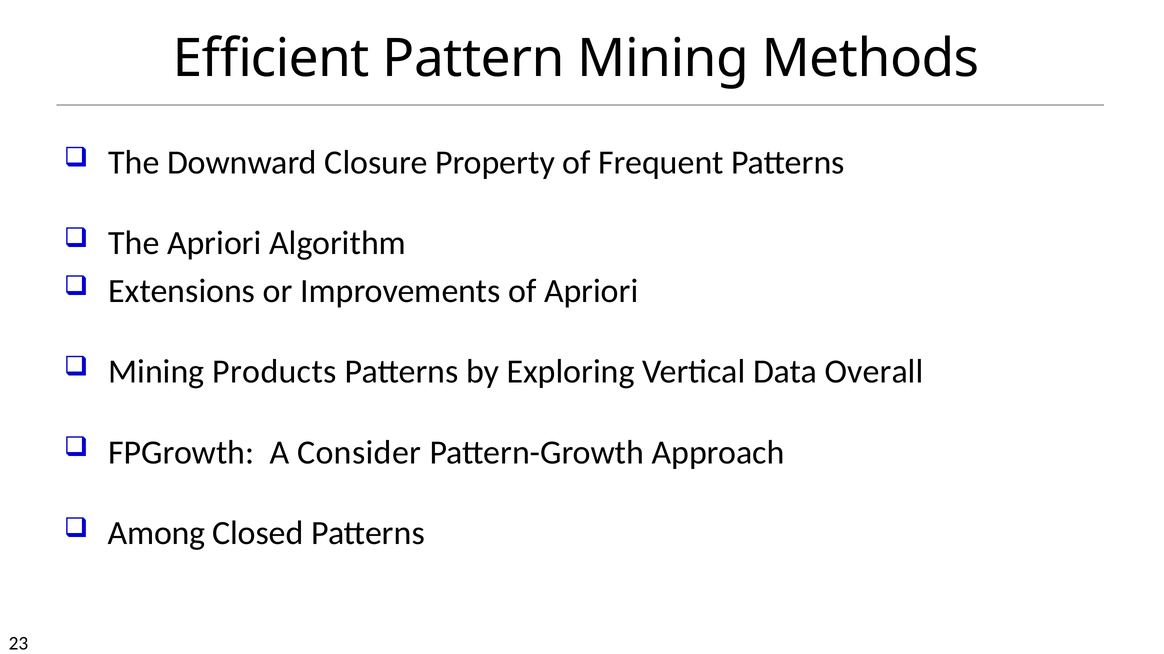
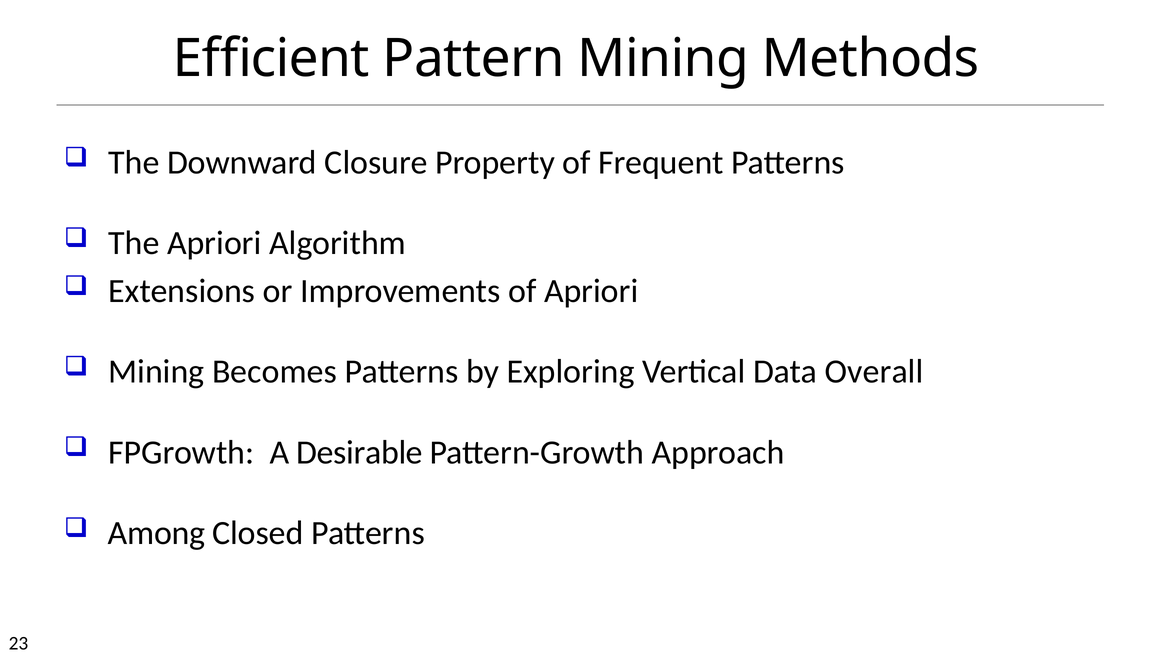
Products: Products -> Becomes (275, 372)
Consider: Consider -> Desirable (360, 453)
